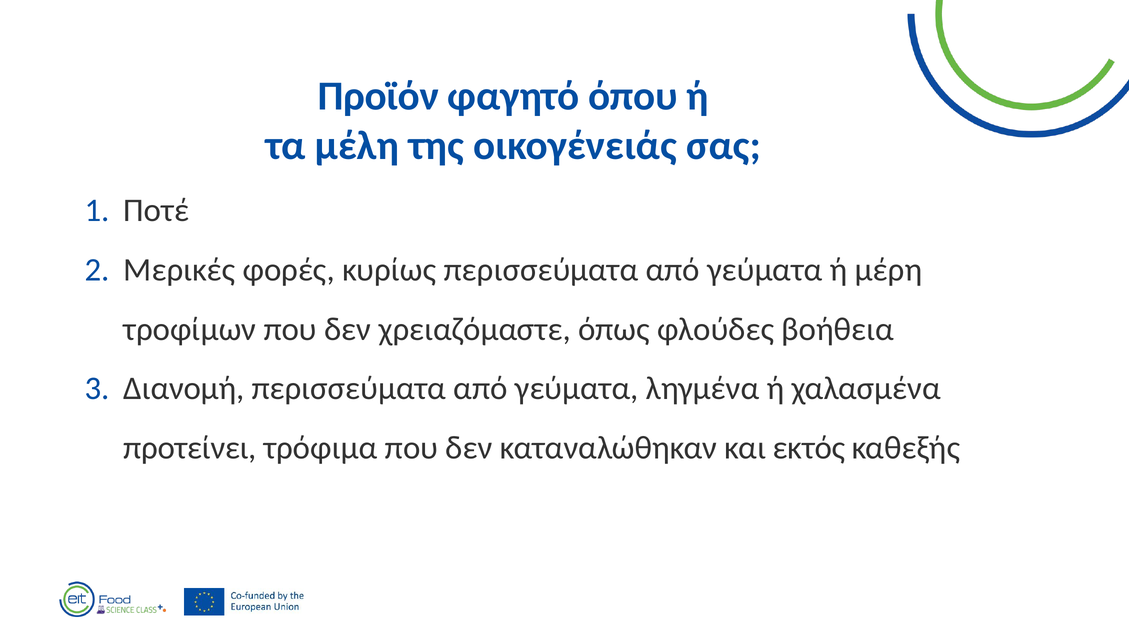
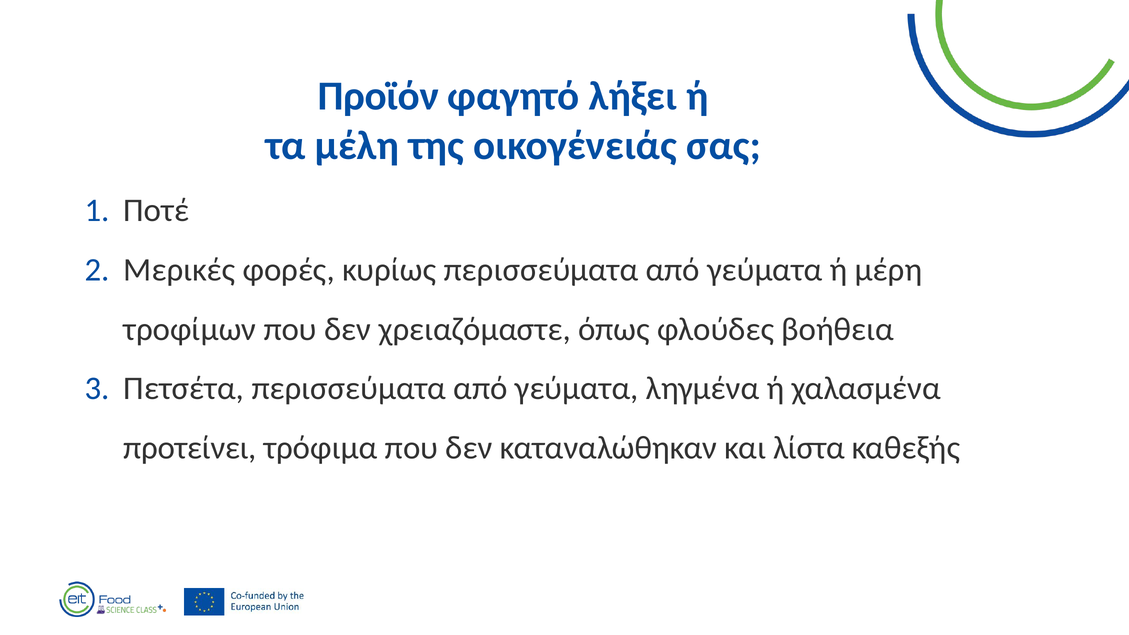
όπου: όπου -> λήξει (633, 96)
Διανομή: Διανομή -> Πετσέτα (184, 389)
εκτός: εκτός -> λίστα (809, 448)
